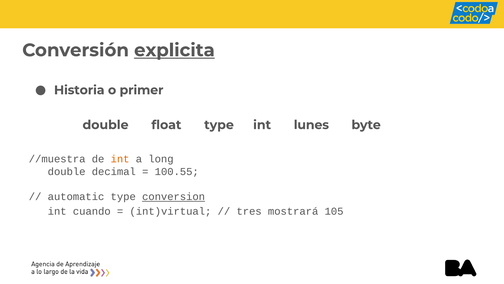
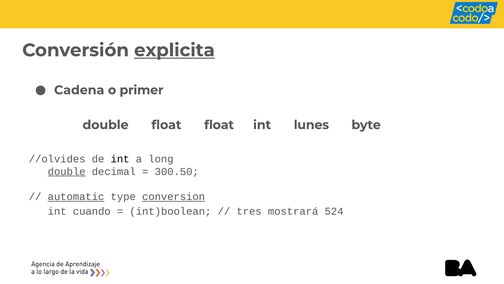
Historia: Historia -> Cadena (79, 90)
float type: type -> float (219, 125)
//muestra: //muestra -> //olvides (57, 159)
int colour: orange -> black (120, 159)
double underline: none -> present (67, 171)
100.55: 100.55 -> 300.50 (177, 171)
automatic underline: none -> present (76, 196)
int)virtual: int)virtual -> int)boolean (170, 211)
105: 105 -> 524 (334, 211)
